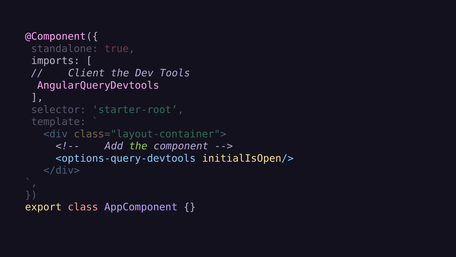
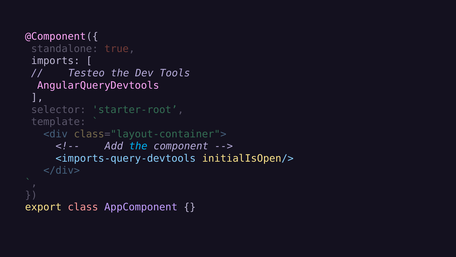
Client: Client -> Testeo (86, 73)
the colour: light green -> light blue (138, 146)
<options-query-devtools: <options-query-devtools -> <imports-query-devtools (126, 158)
